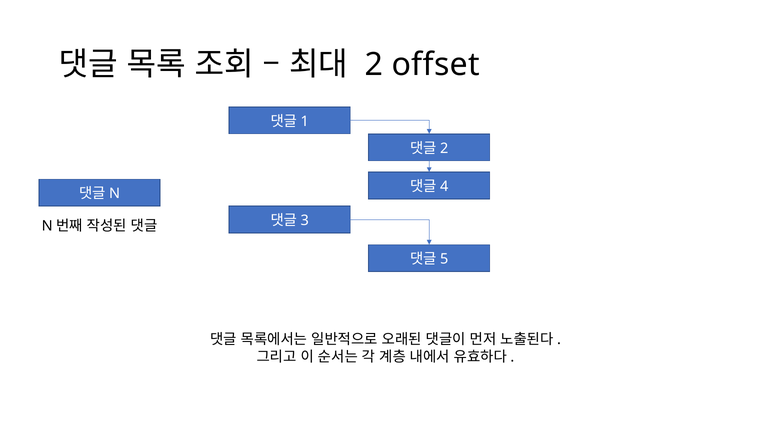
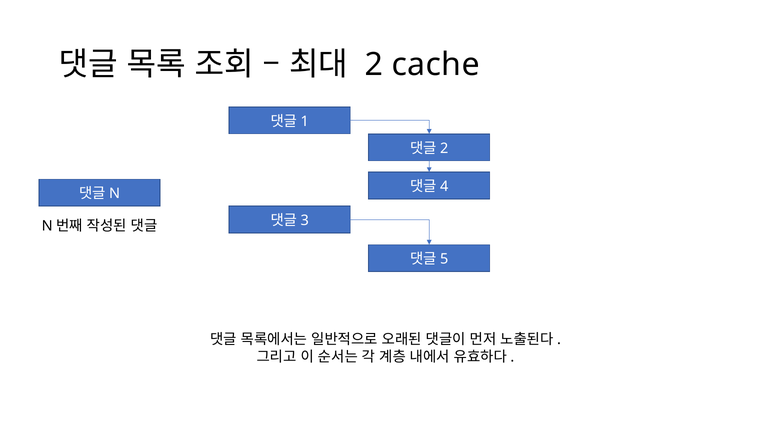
offset: offset -> cache (436, 65)
